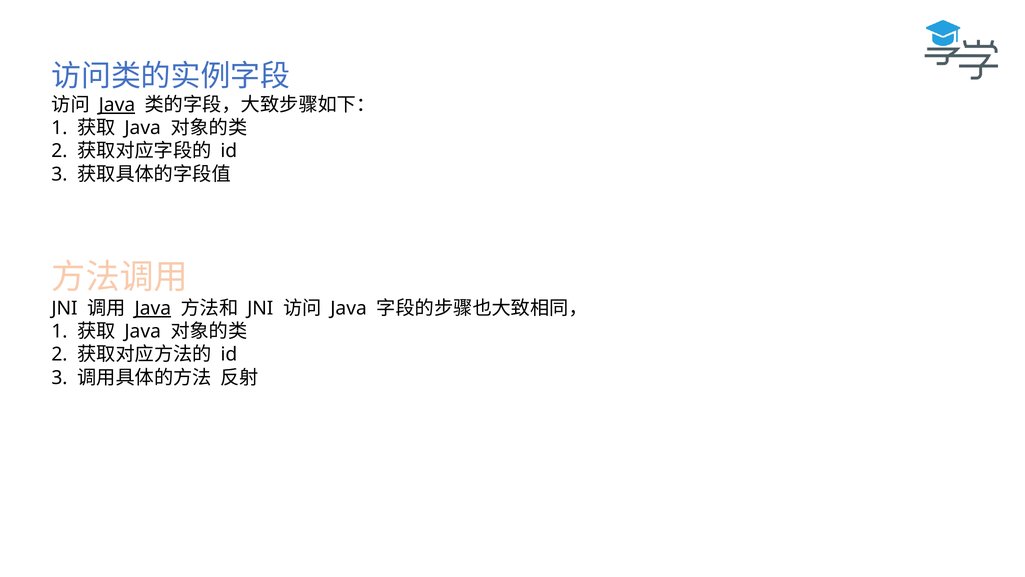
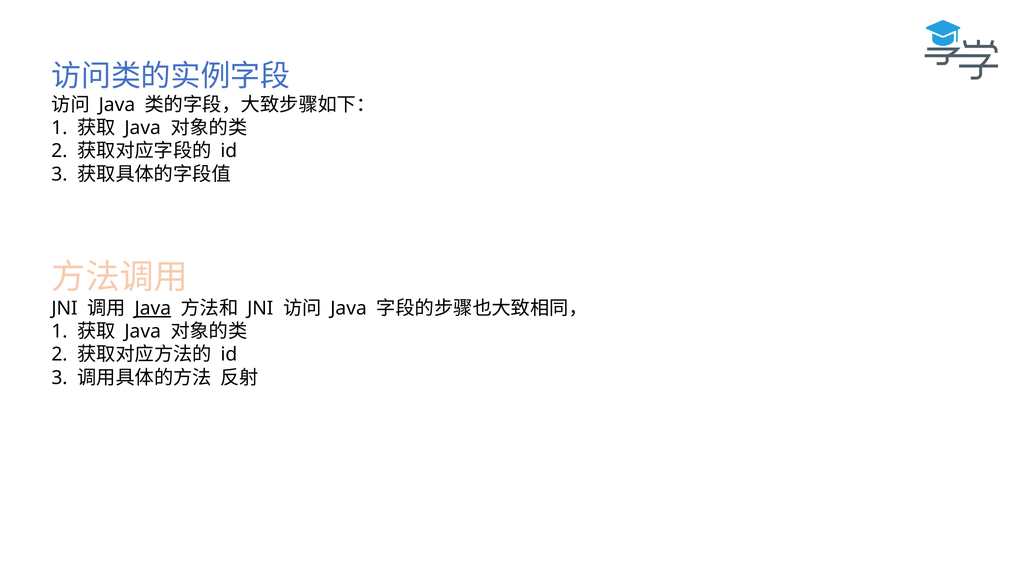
Java underline: present -> none (117, 105)
